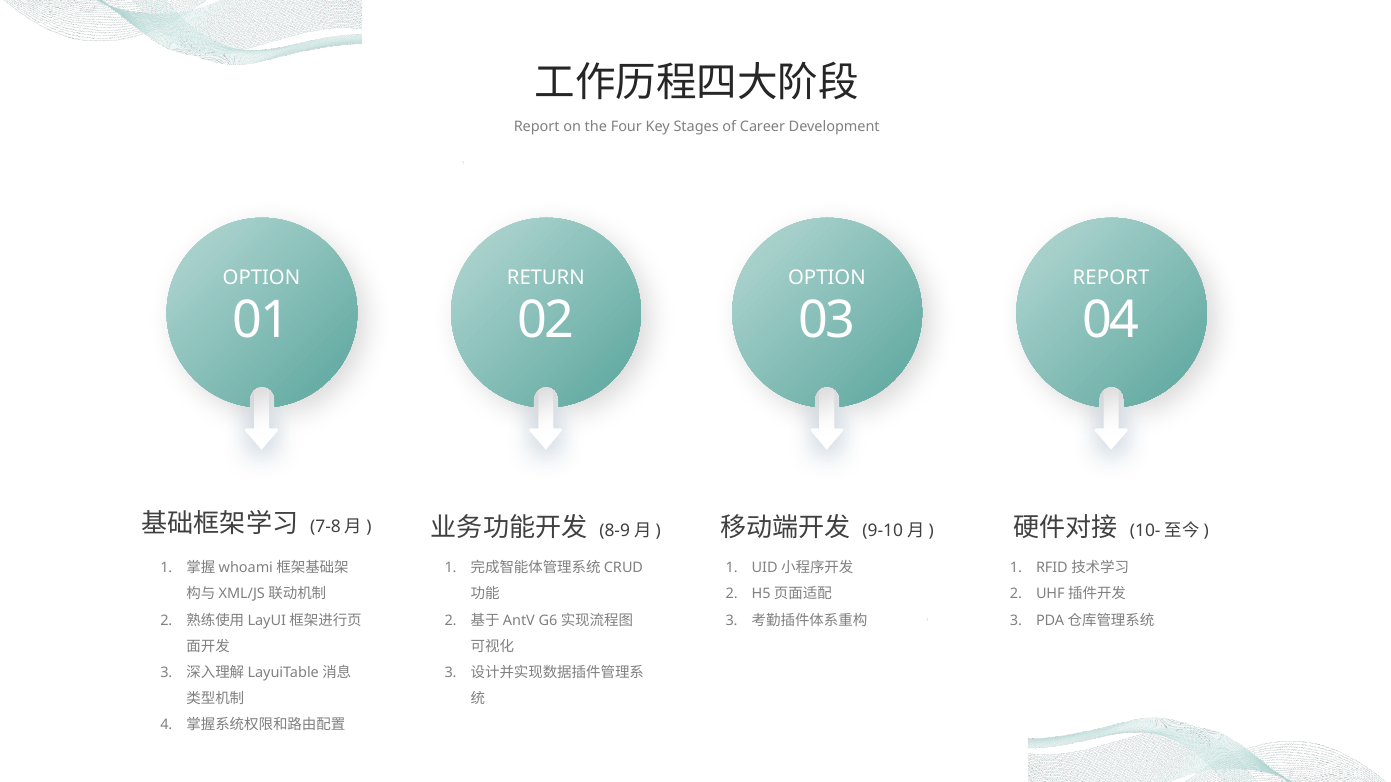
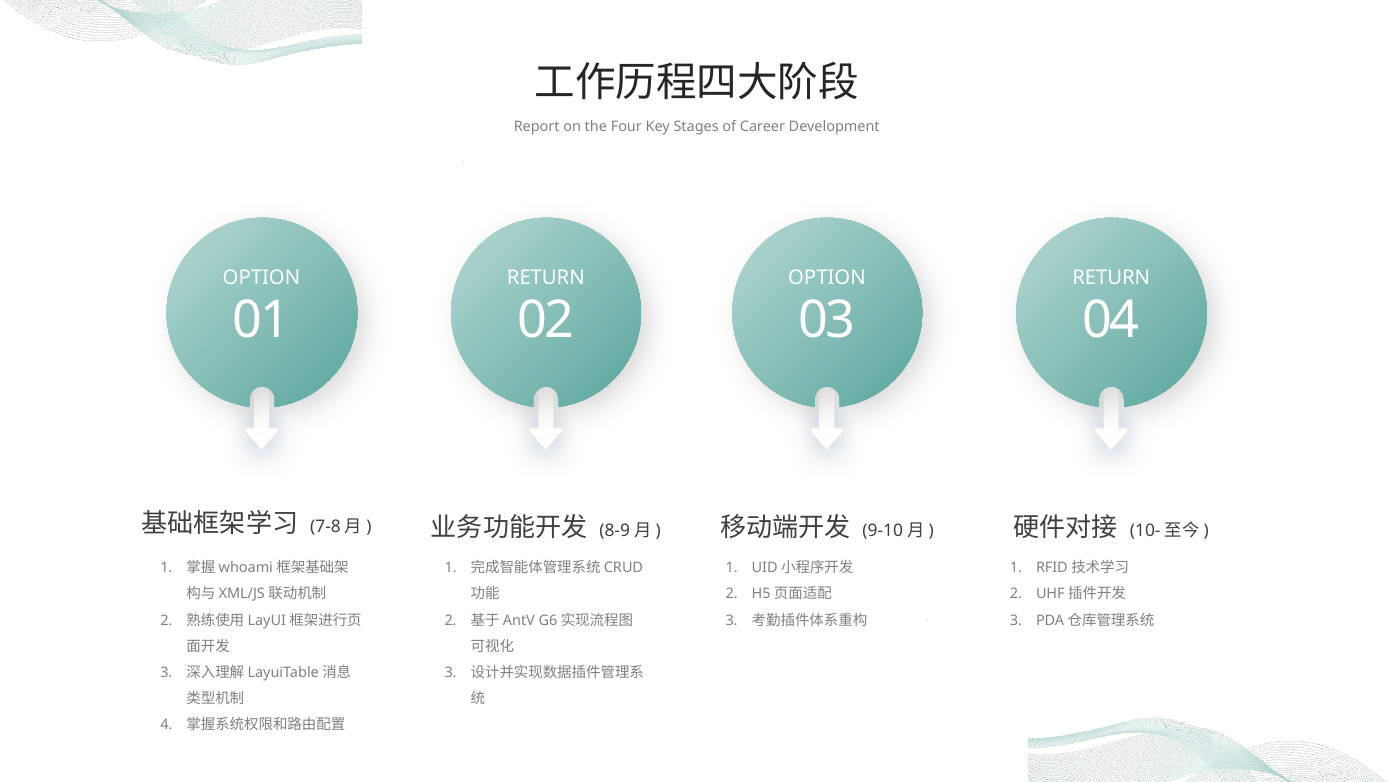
REPORT: REPORT -> RETURN (1111, 278)
